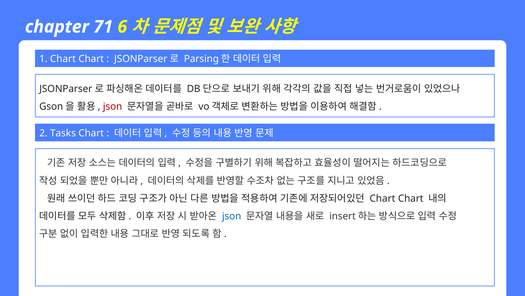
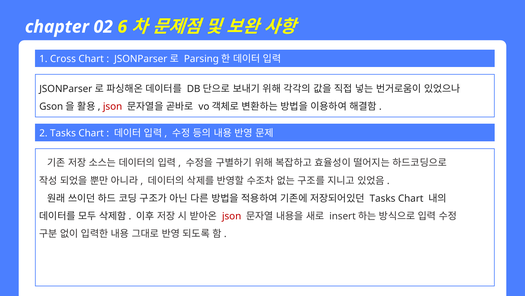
71: 71 -> 02 (103, 27)
1 Chart: Chart -> Cross (63, 59)
Chart: Chart -> Tasks (383, 198)
json colour: blue -> red (232, 216)
